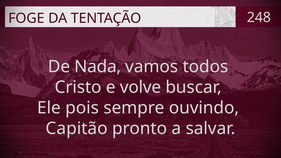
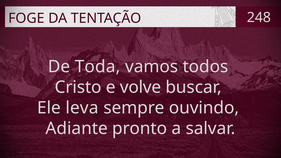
Nada: Nada -> Toda (98, 67)
pois: pois -> leva (82, 108)
Capitão: Capitão -> Adiante (77, 129)
